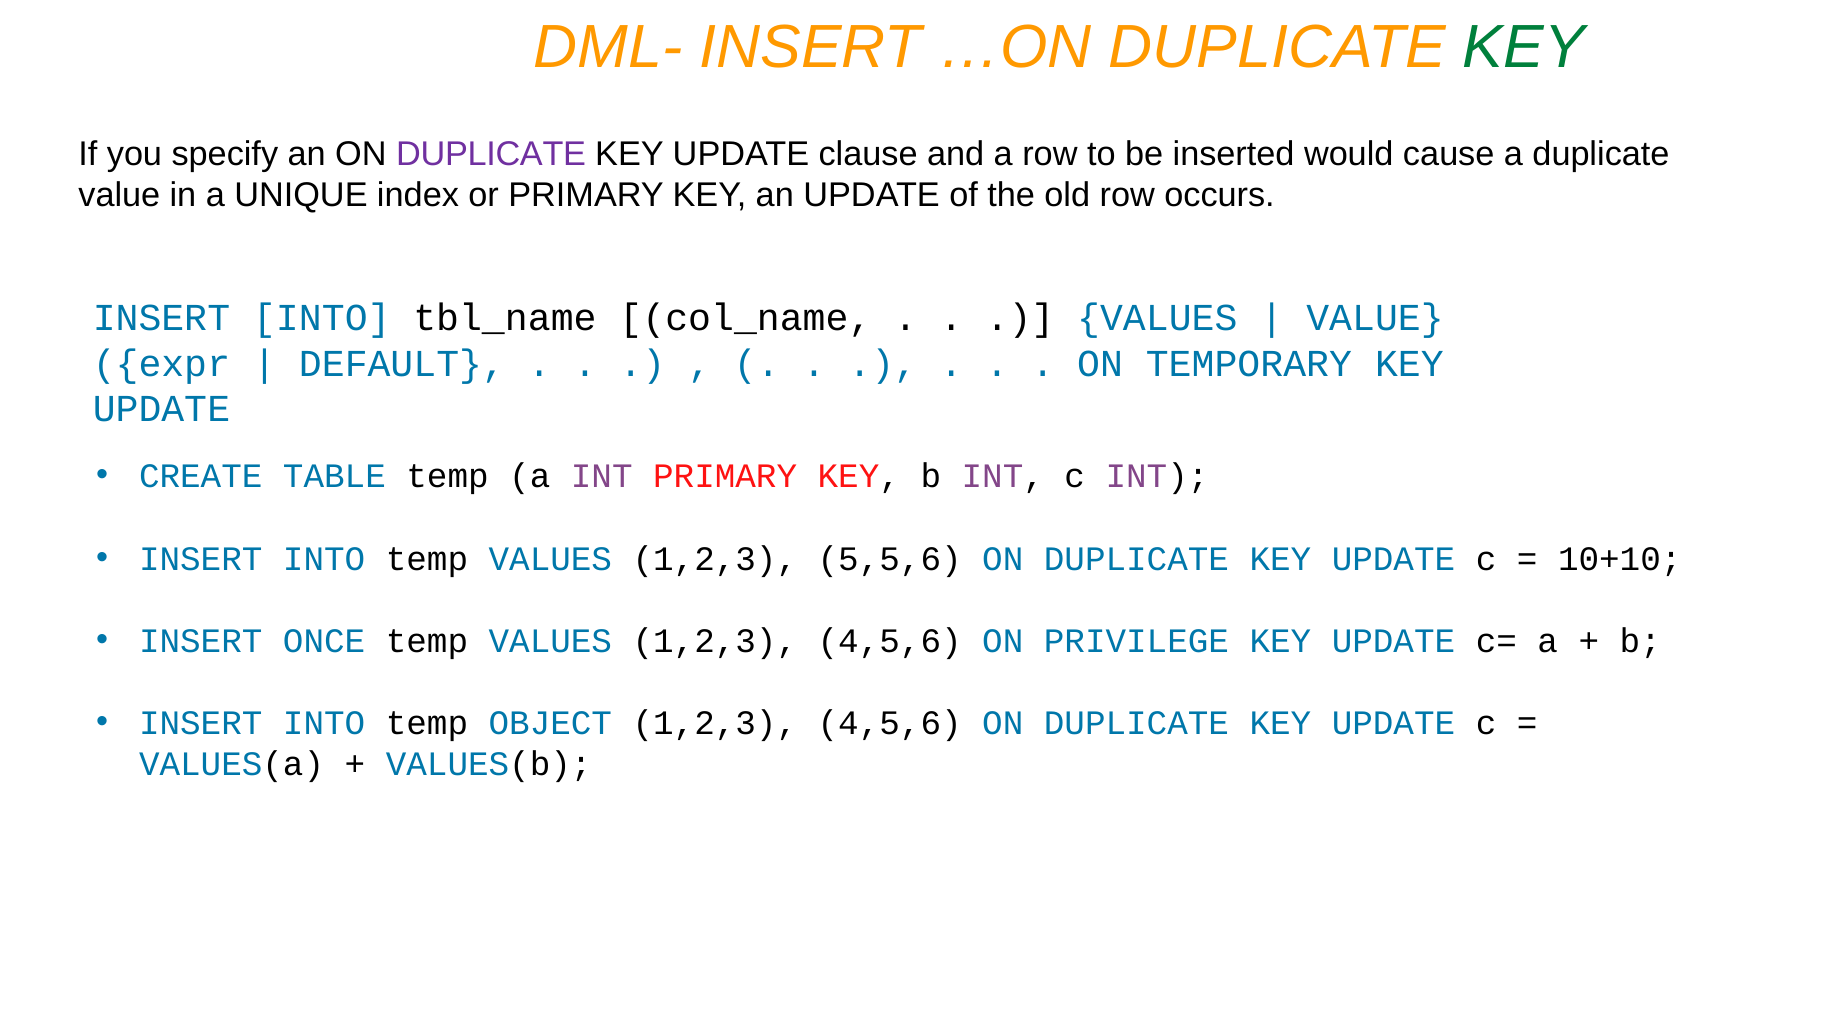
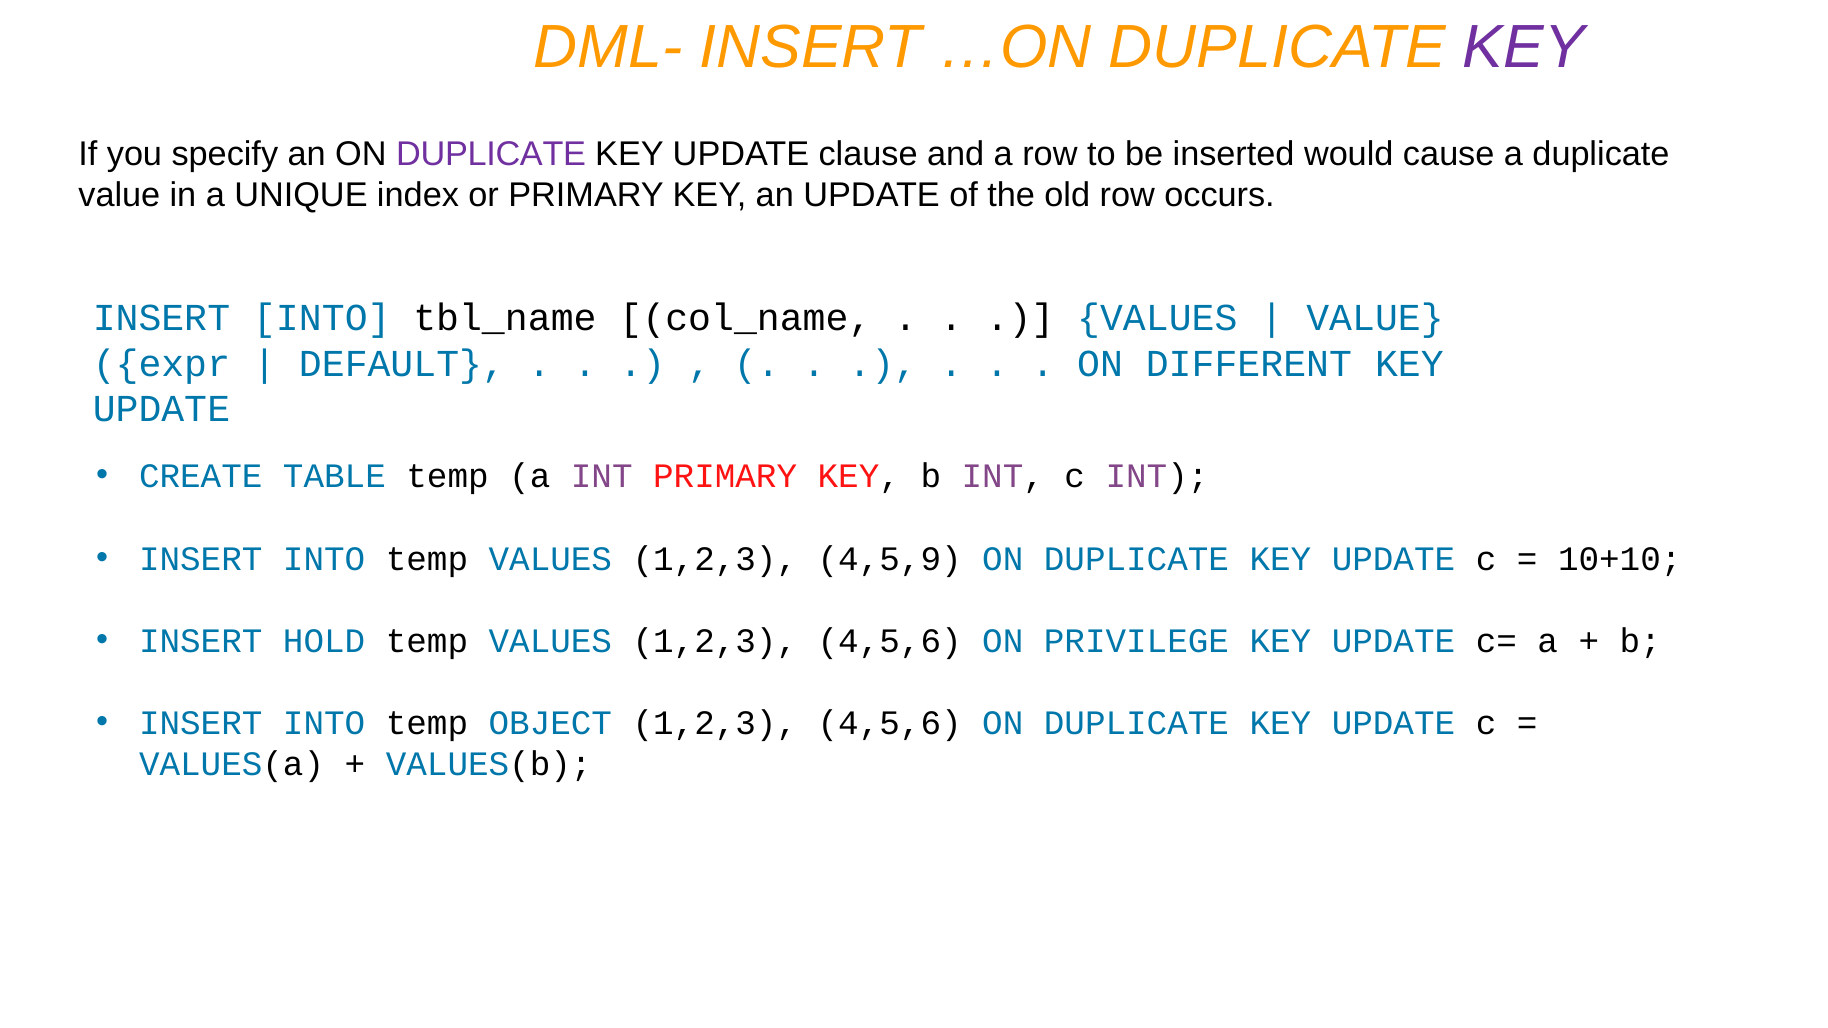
KEY colour: green -> purple (1524, 48)
TEMPORARY: TEMPORARY -> DIFFERENT (1249, 364)
5,5,6: 5,5,6 -> 4,5,9 (890, 559)
ONCE: ONCE -> HOLD (324, 641)
